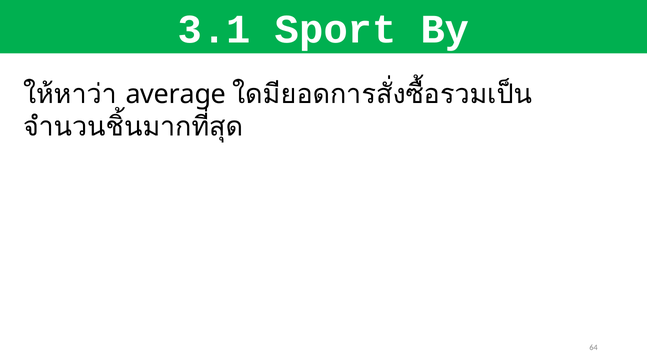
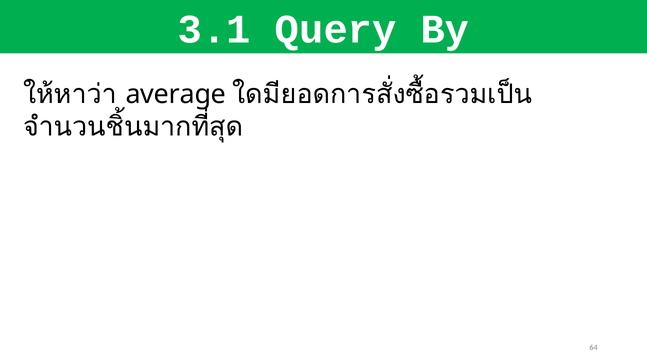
Sport: Sport -> Query (336, 29)
